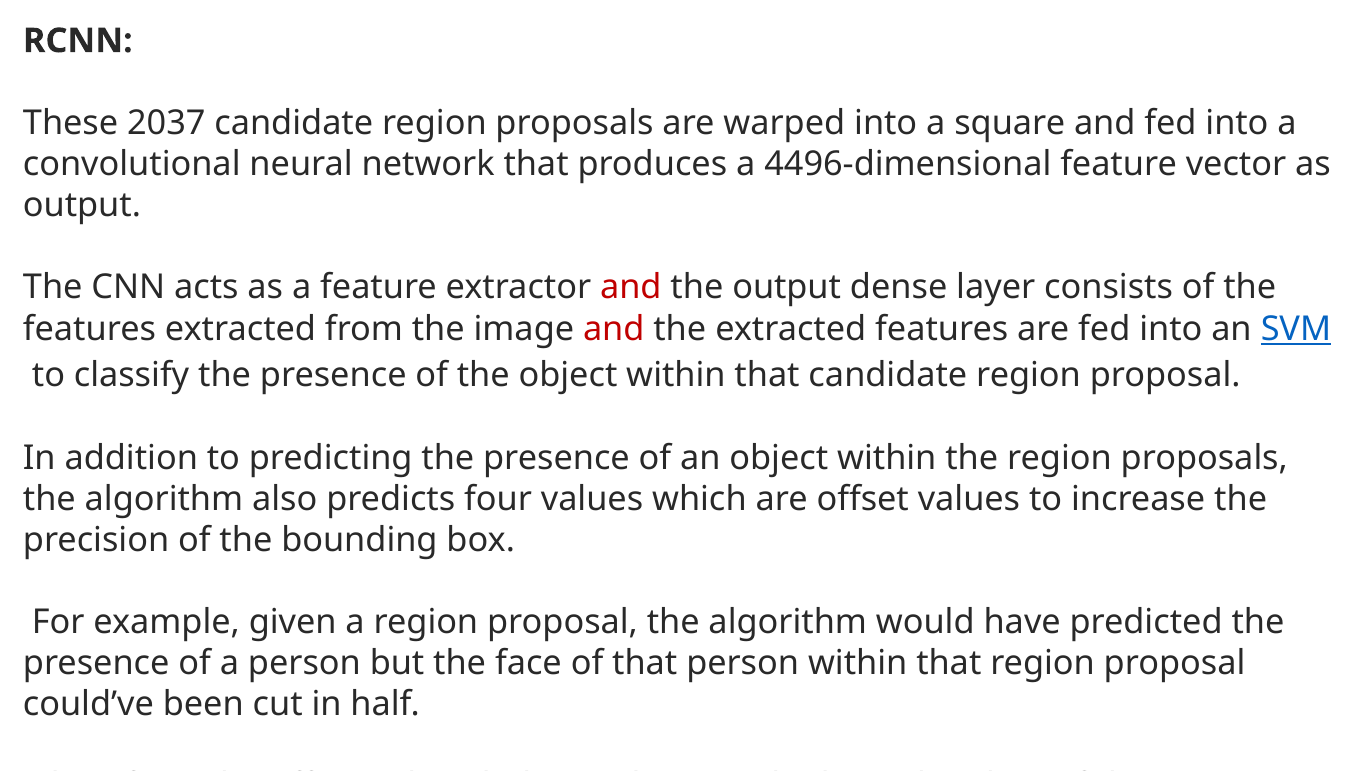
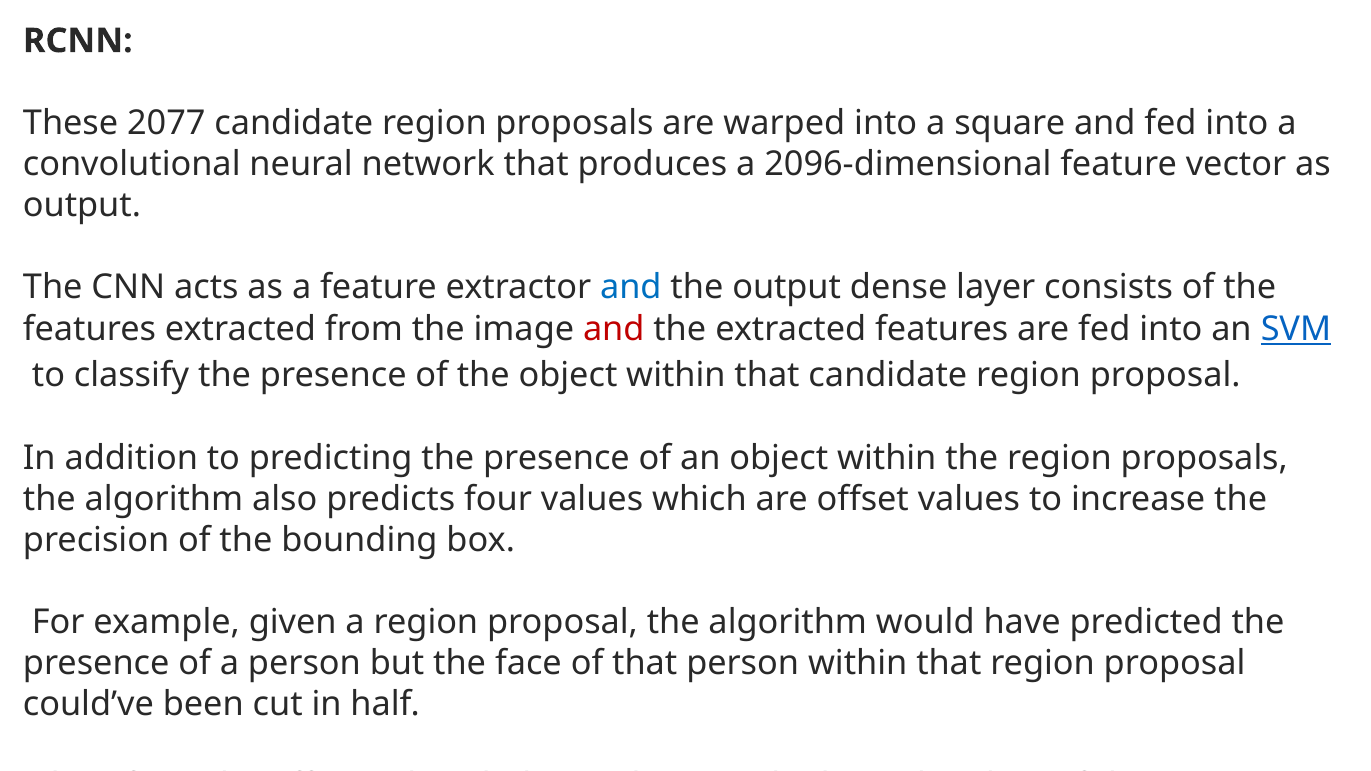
2037: 2037 -> 2077 (166, 123)
4496-dimensional: 4496-dimensional -> 2096-dimensional (908, 164)
and colour: red -> blue (631, 288)
